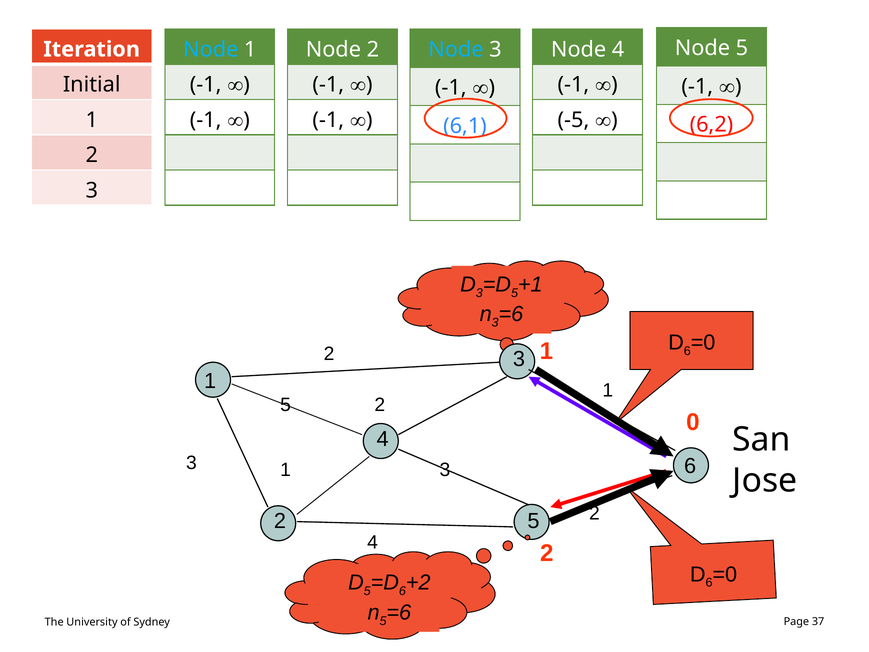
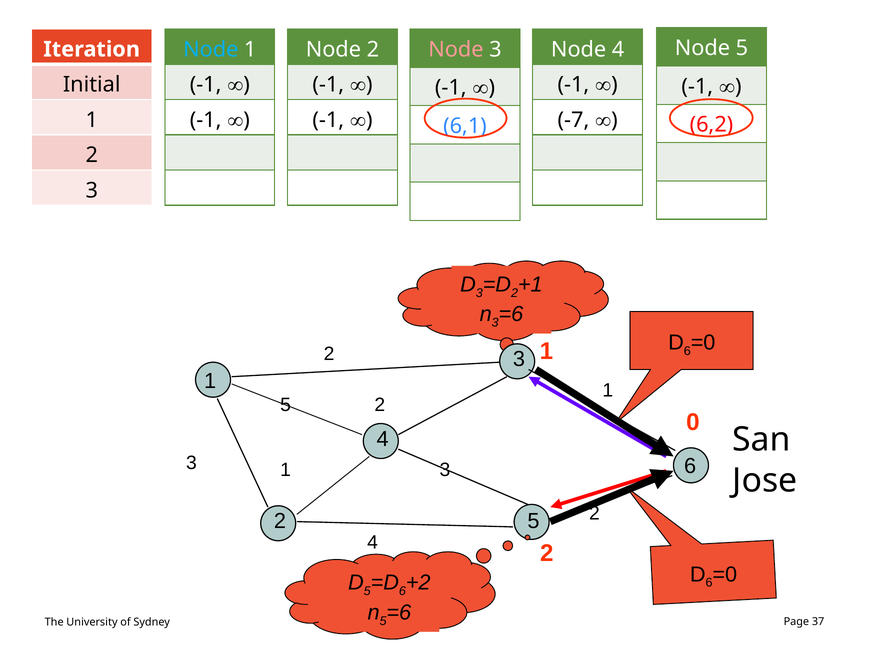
Node colour: light blue -> pink (456, 49)
-5: -5 -> -7 (573, 120)
5: 5 -> 2 (515, 293)
